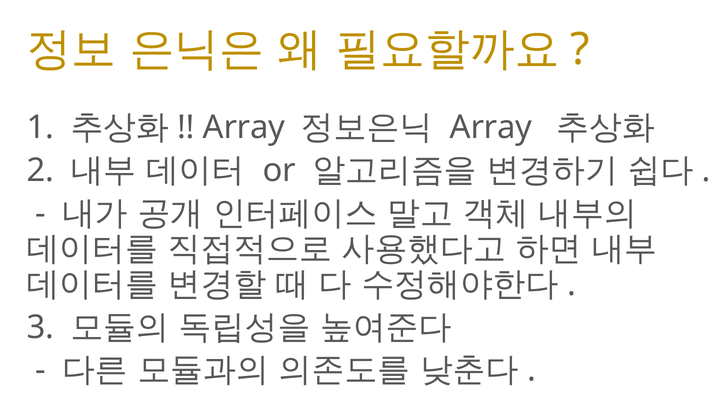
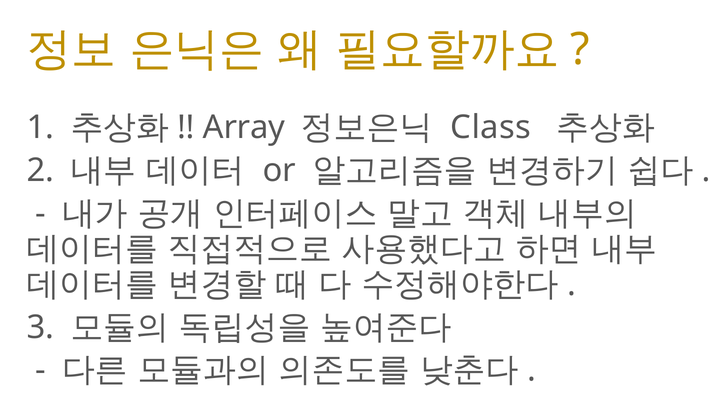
Array: Array -> Class (491, 128)
